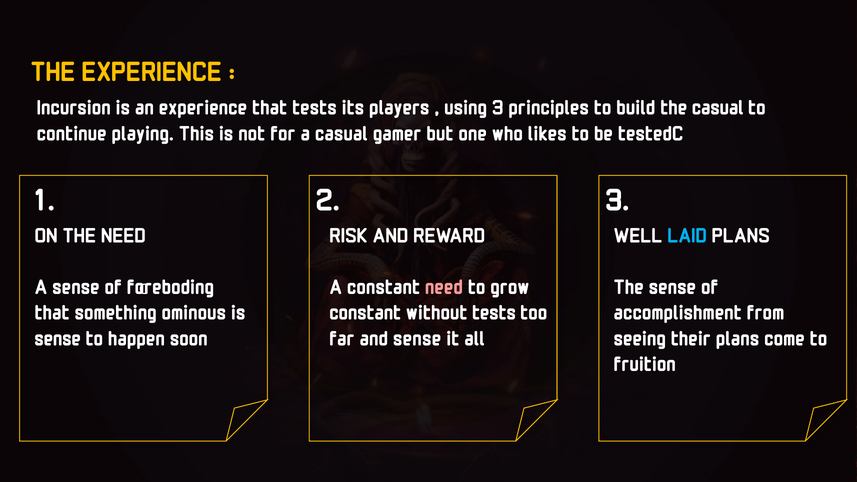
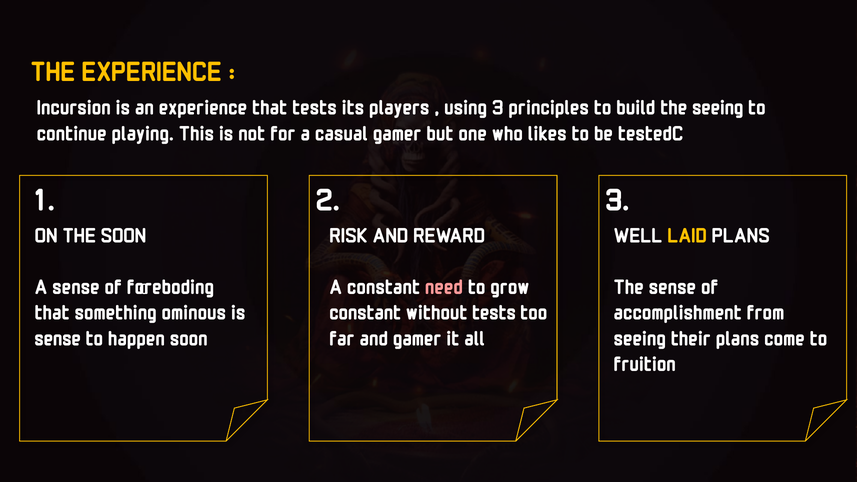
the casual: casual -> seeing (718, 108)
THE NEED: NEED -> SOON (123, 236)
LAID colour: light blue -> yellow (687, 236)
and sense: sense -> gamer (417, 339)
